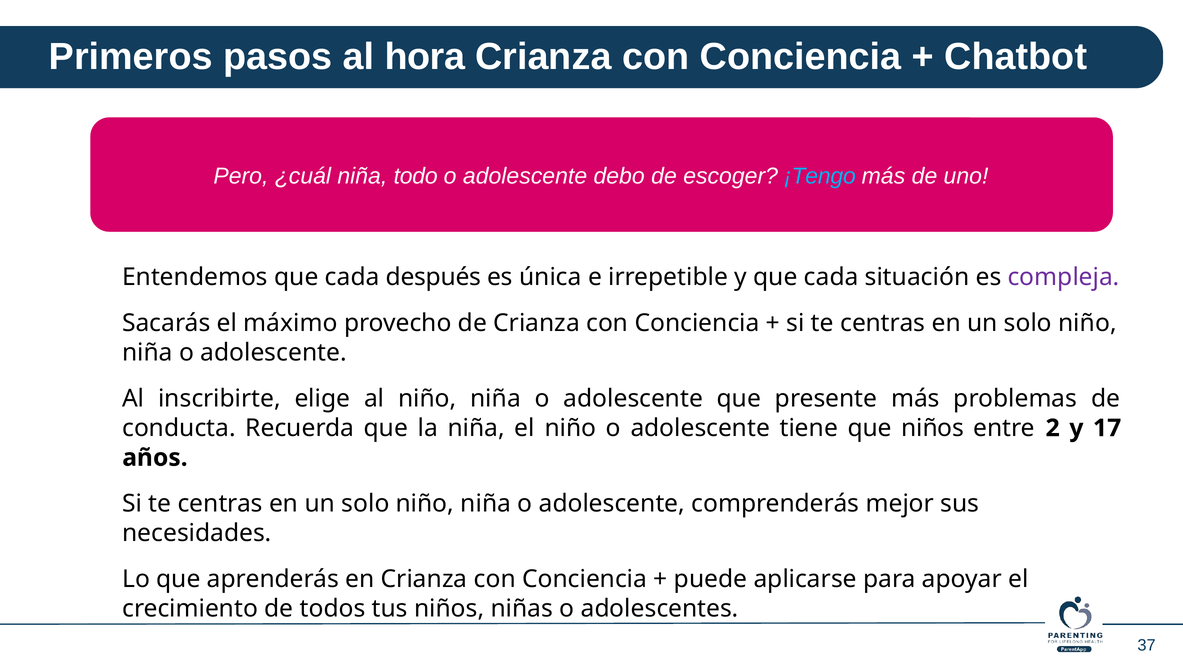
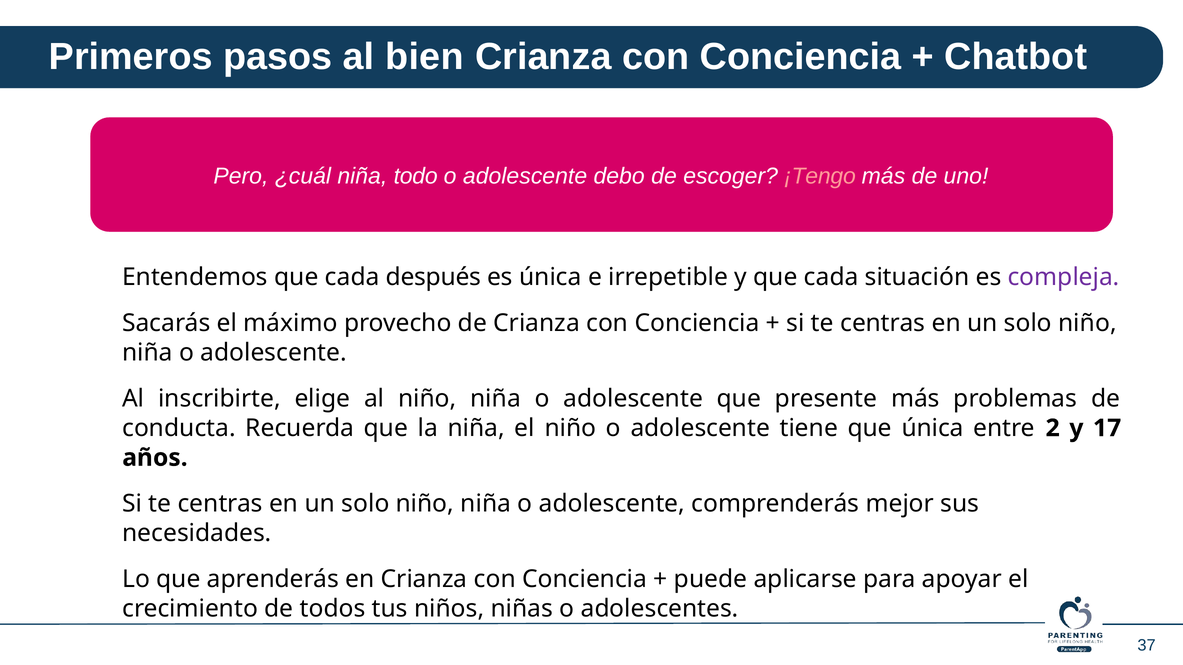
hora: hora -> bien (424, 57)
¡Tengo colour: light blue -> pink (820, 176)
que niños: niños -> única (933, 428)
